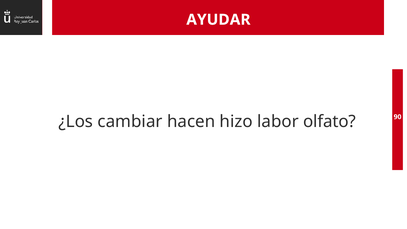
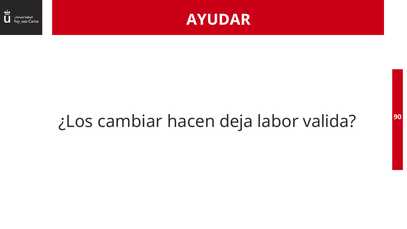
hizo: hizo -> deja (236, 122)
olfato: olfato -> valida (330, 122)
